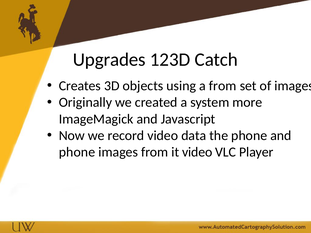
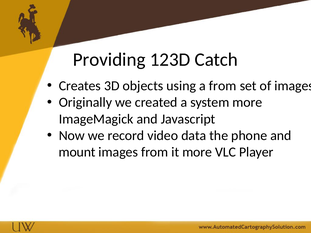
Upgrades: Upgrades -> Providing (109, 60)
phone: phone -> mount (77, 152)
it video: video -> more (197, 152)
